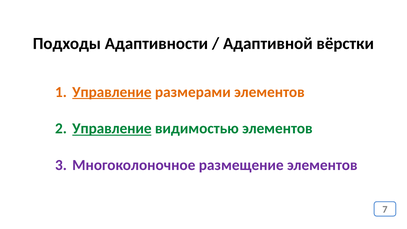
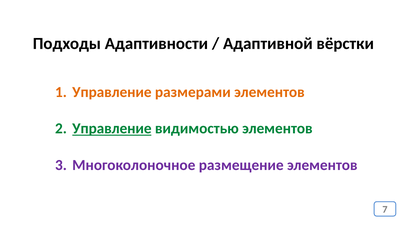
Управление underline: present -> none (112, 92)
